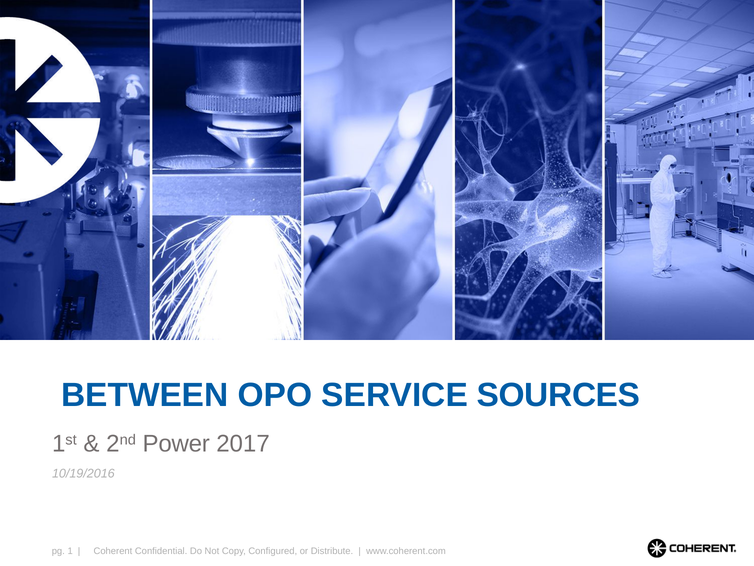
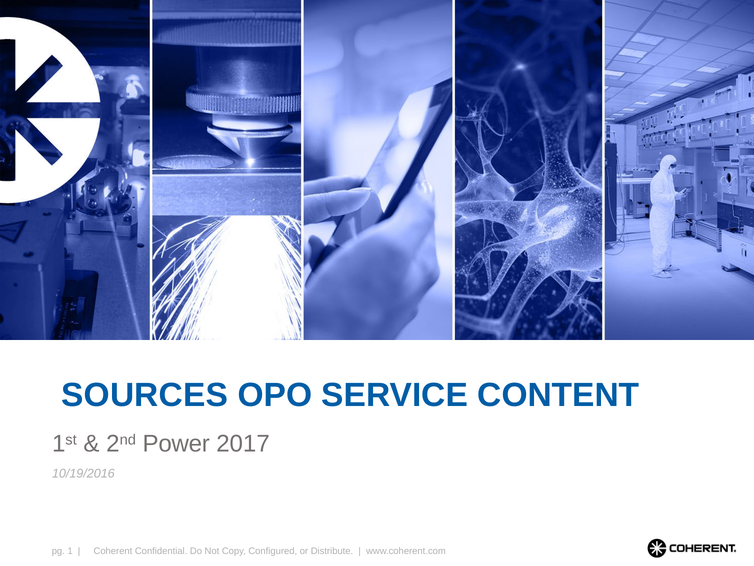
BETWEEN: BETWEEN -> SOURCES (145, 395)
SOURCES: SOURCES -> CONTENT (558, 395)
